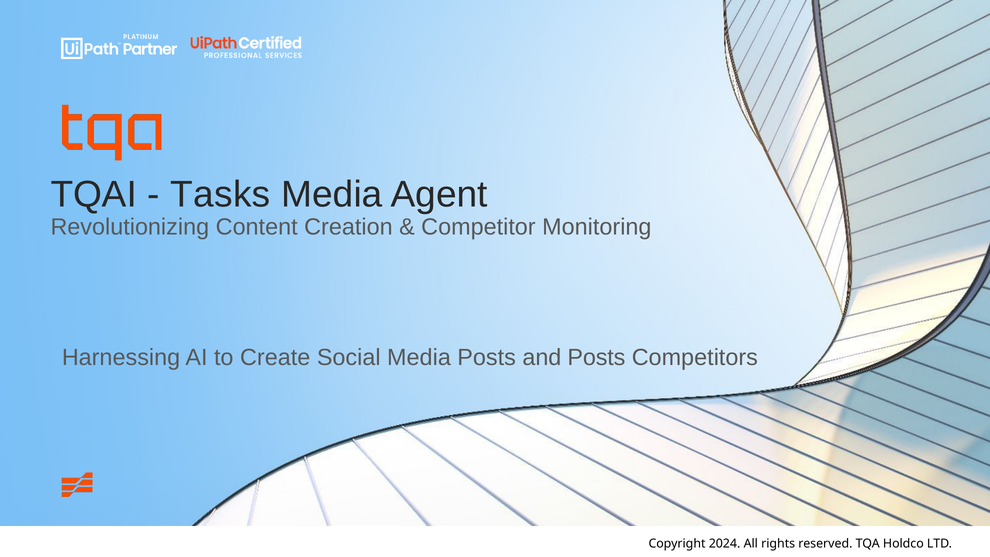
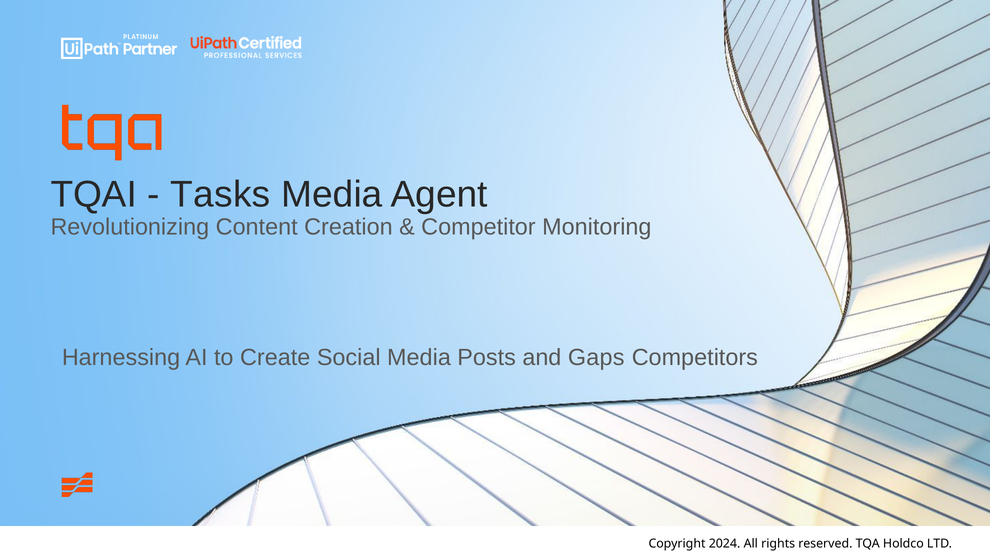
and Posts: Posts -> Gaps (596, 357)
